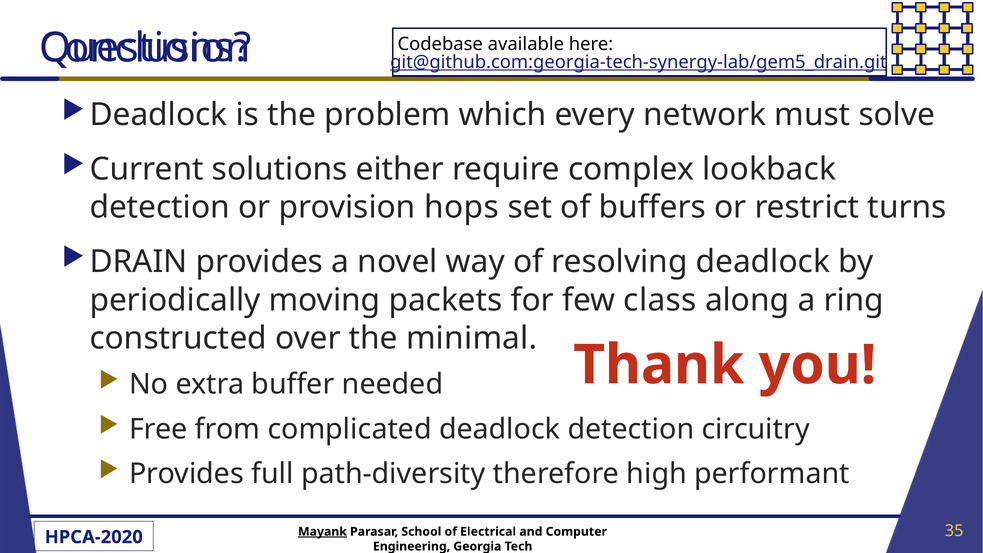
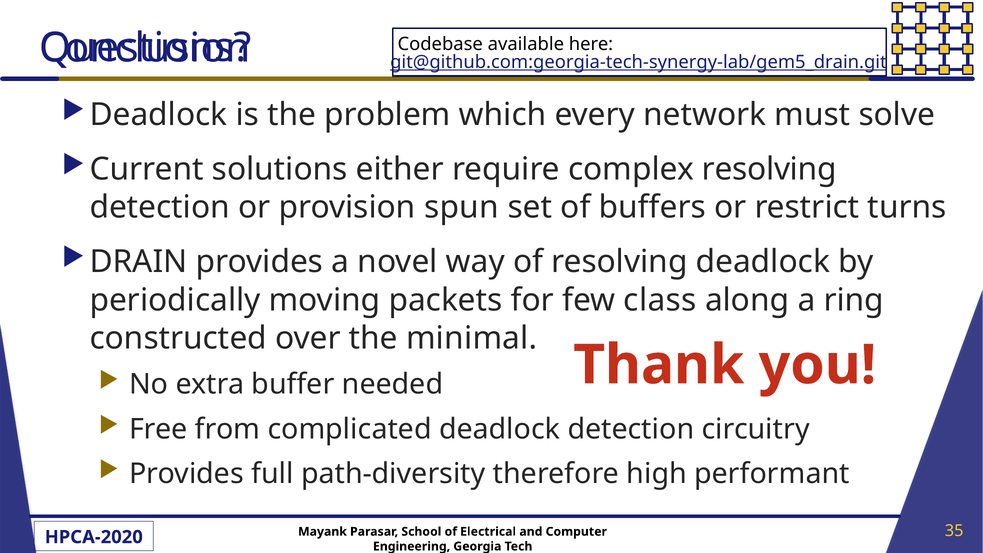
complex lookback: lookback -> resolving (769, 169)
hops: hops -> spun (461, 207)
Mayank underline: present -> none (322, 532)
